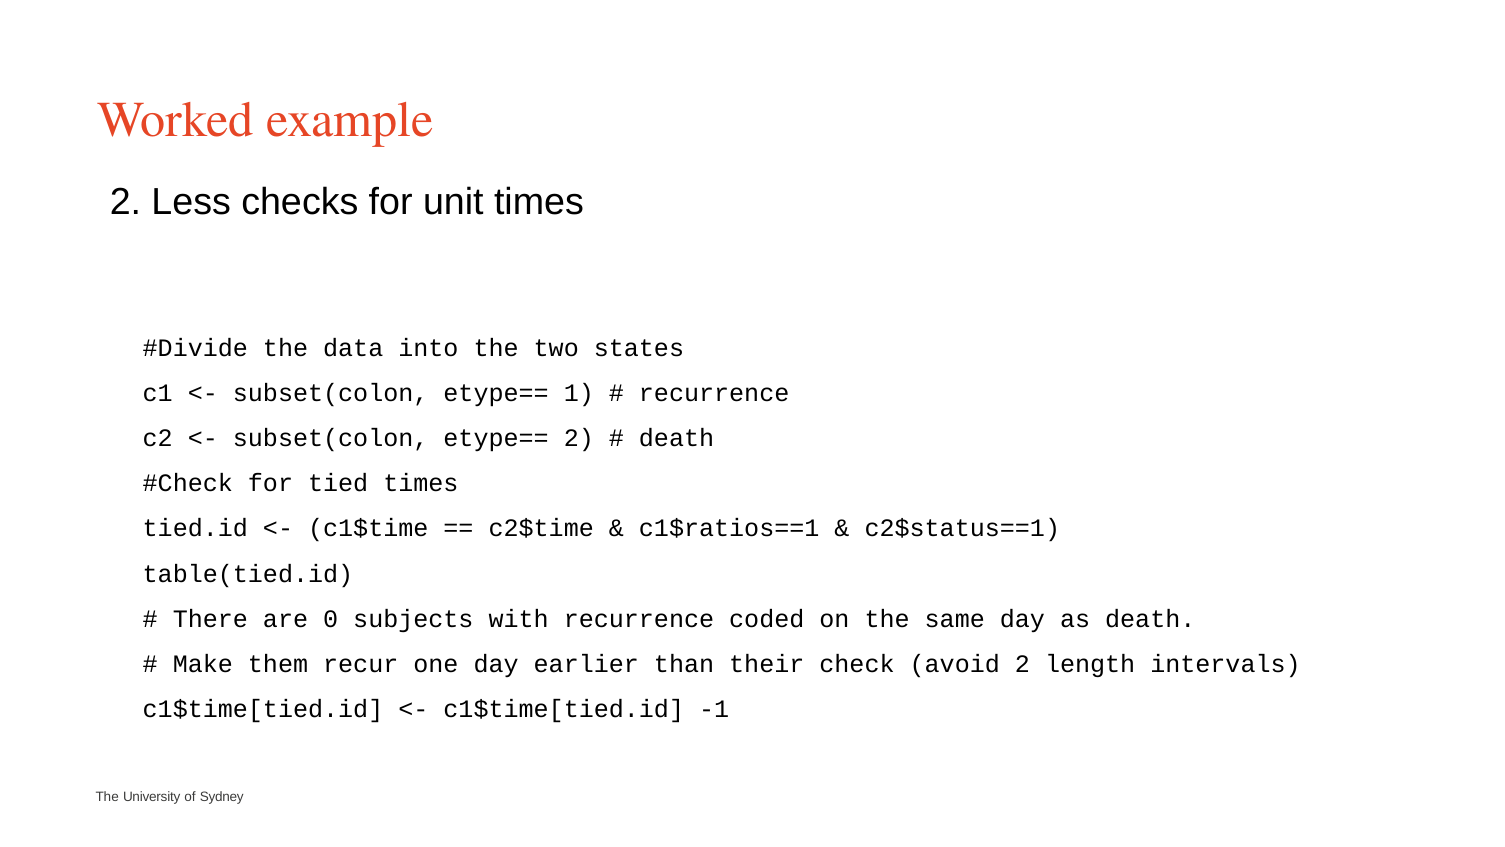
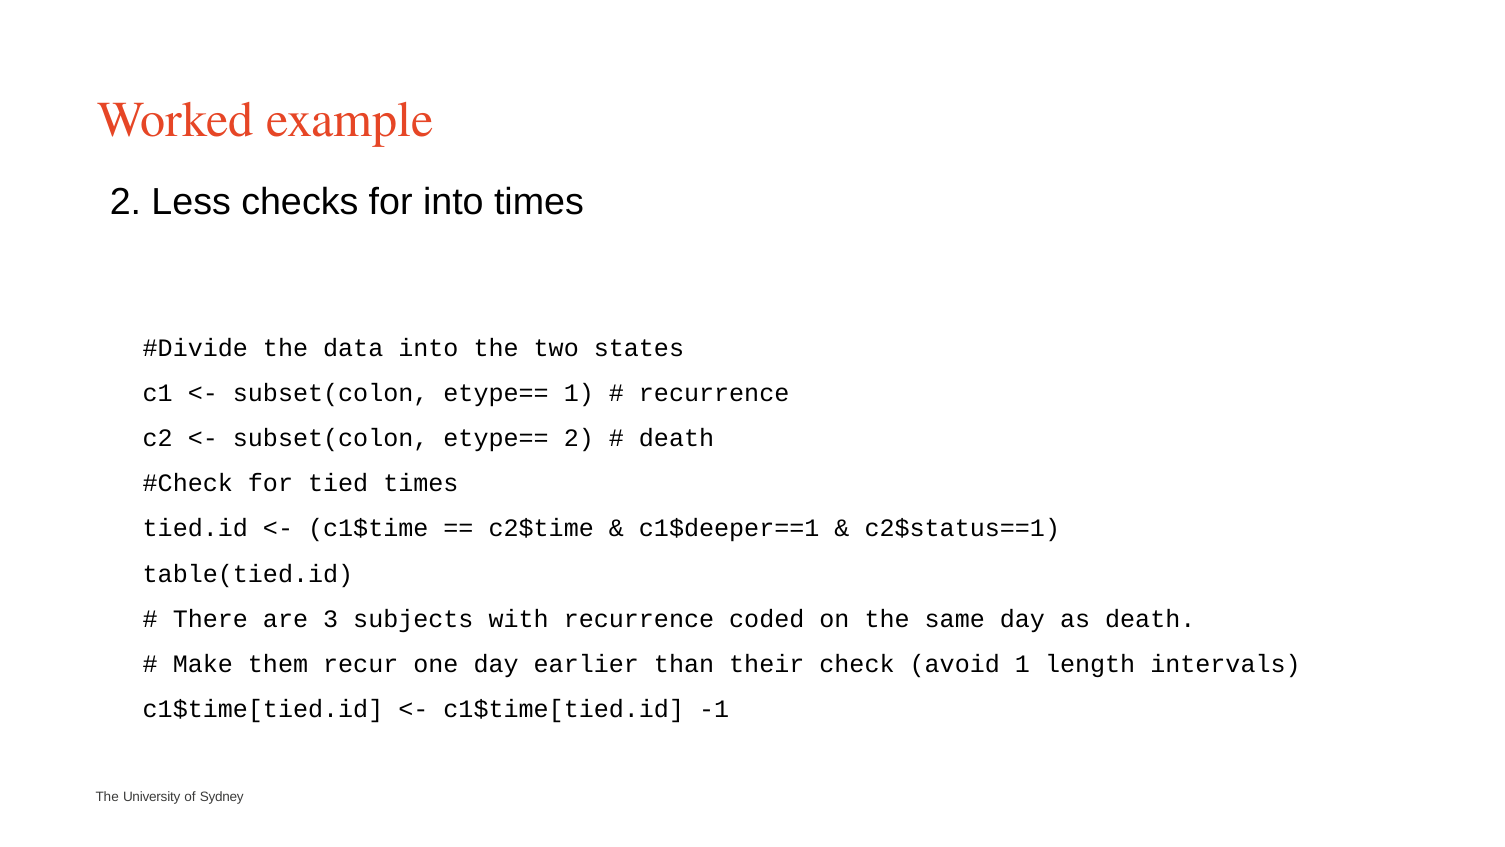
for unit: unit -> into (453, 202)
c1$ratios==1: c1$ratios==1 -> c1$deeper==1 (729, 528)
0: 0 -> 3 (331, 619)
avoid 2: 2 -> 1 (1022, 664)
